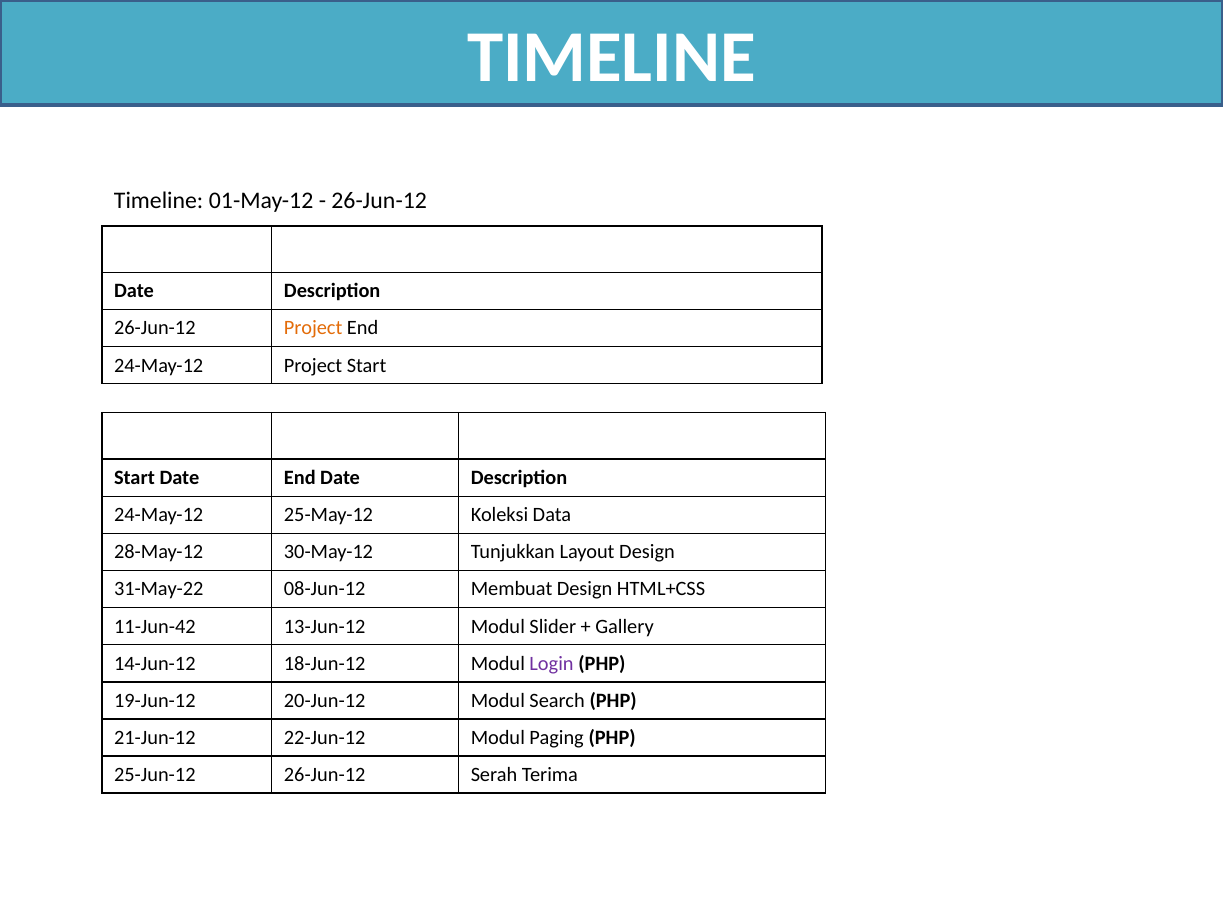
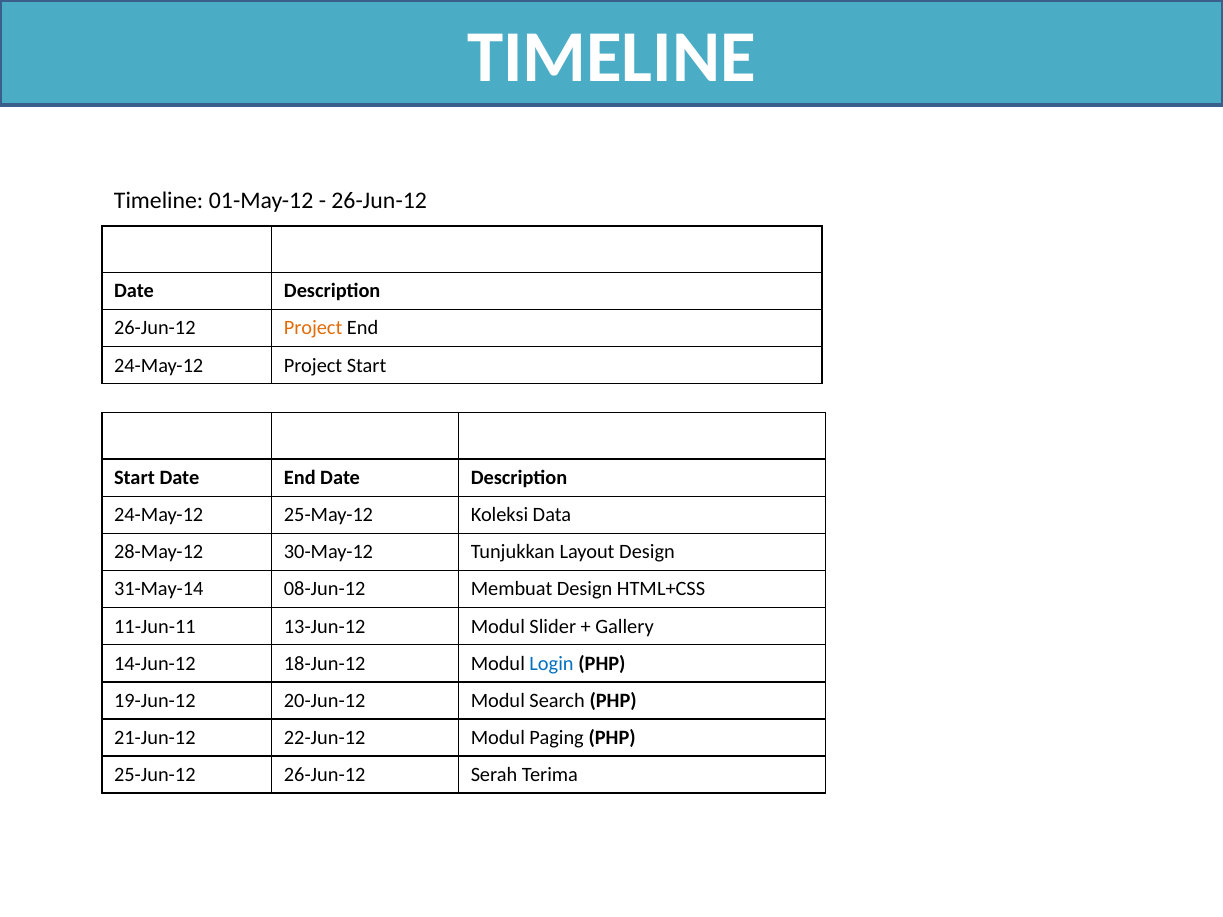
31-May-22: 31-May-22 -> 31-May-14 (159, 589)
11-Jun-42: 11-Jun-42 -> 11-Jun-11 (155, 627)
Login colour: purple -> blue (552, 664)
